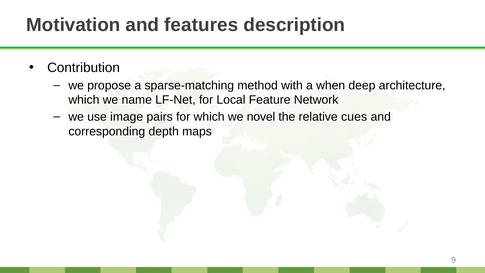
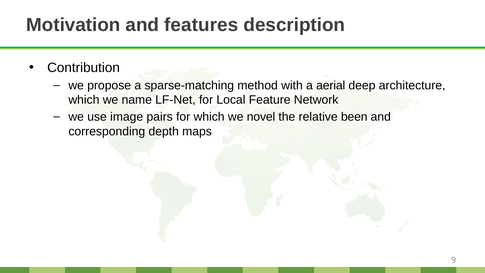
when: when -> aerial (331, 85)
cues: cues -> been (354, 117)
